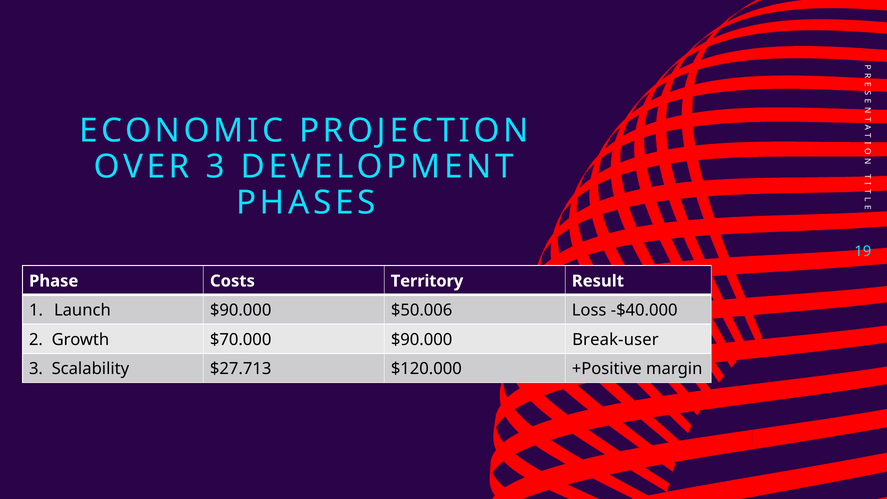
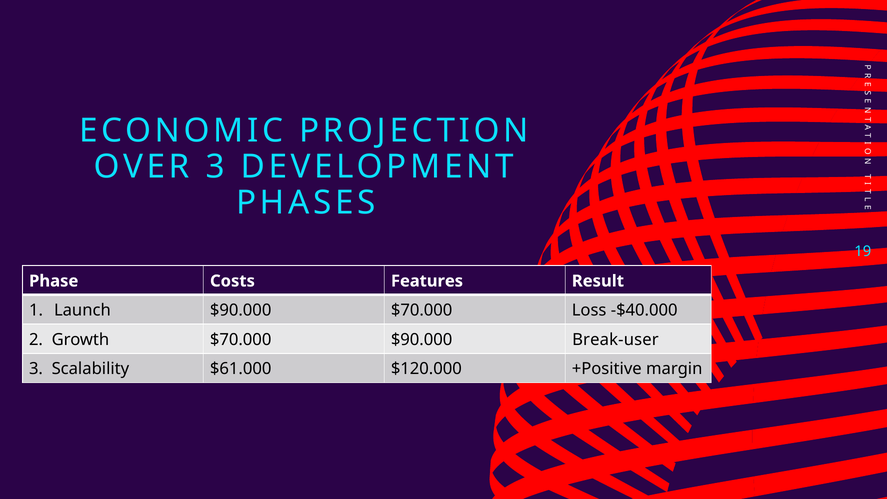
Territory: Territory -> Features (427, 281)
$90.000 $50.006: $50.006 -> $70.000 (422, 310)
$27.713: $27.713 -> $61.000 (241, 369)
